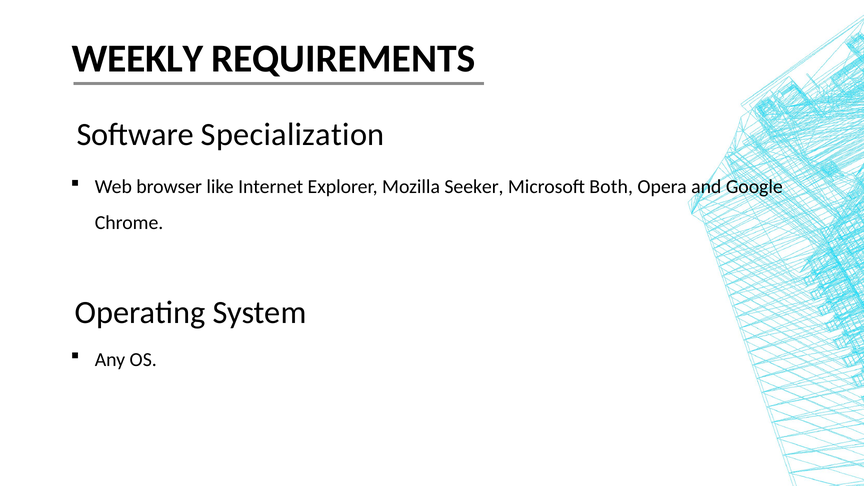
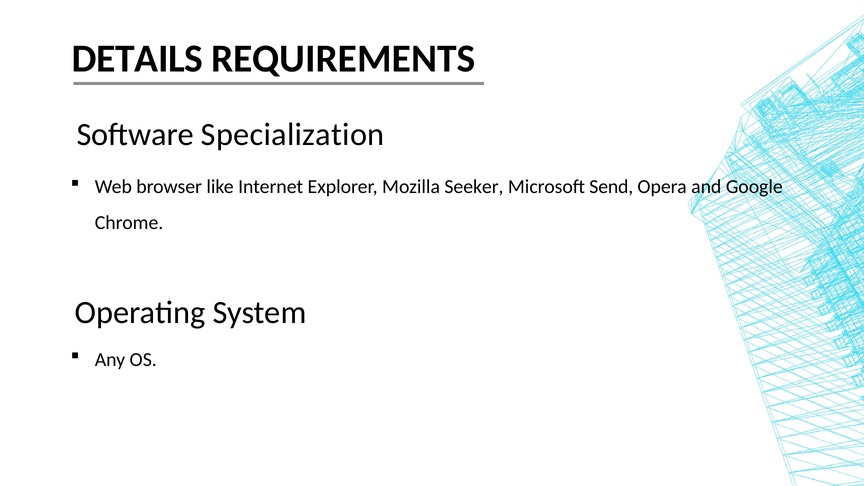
WEEKLY: WEEKLY -> DETAILS (138, 59)
Both: Both -> Send (611, 187)
